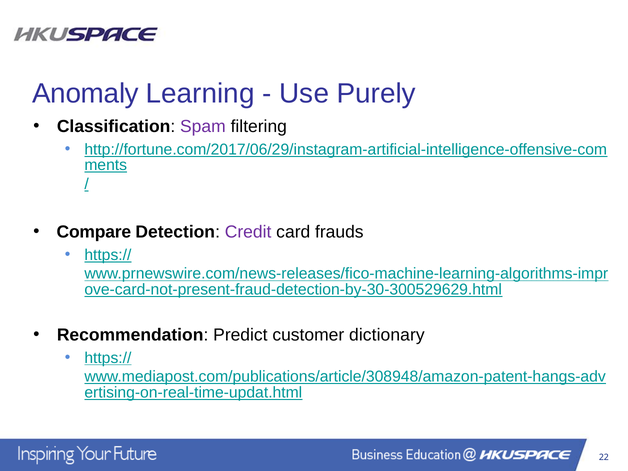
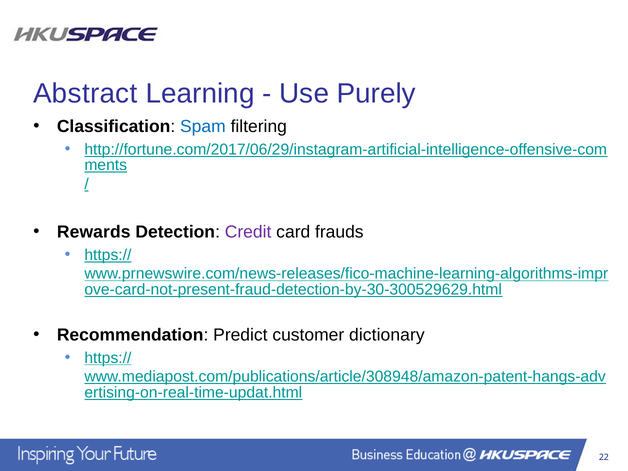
Anomaly: Anomaly -> Abstract (85, 93)
Spam colour: purple -> blue (203, 127)
Compare: Compare -> Rewards (94, 232)
